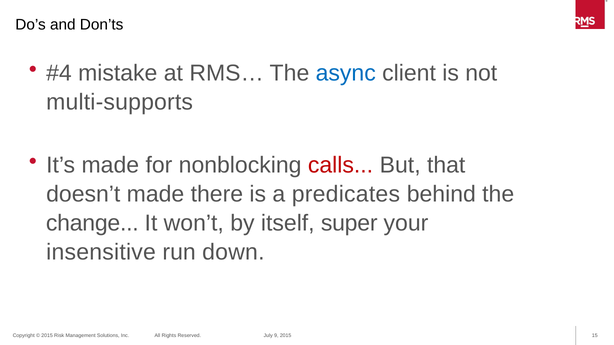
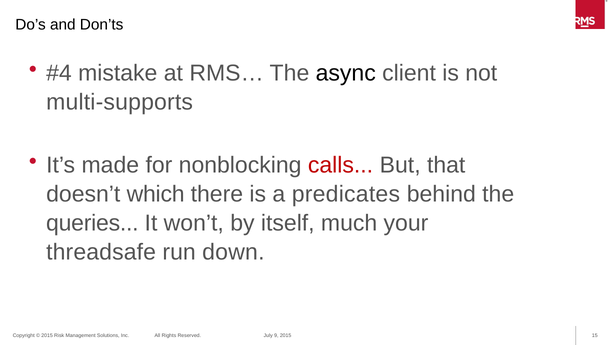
async colour: blue -> black (346, 73)
doesn’t made: made -> which (156, 194)
change: change -> queries (92, 224)
super: super -> much (349, 224)
insensitive: insensitive -> threadsafe (101, 253)
